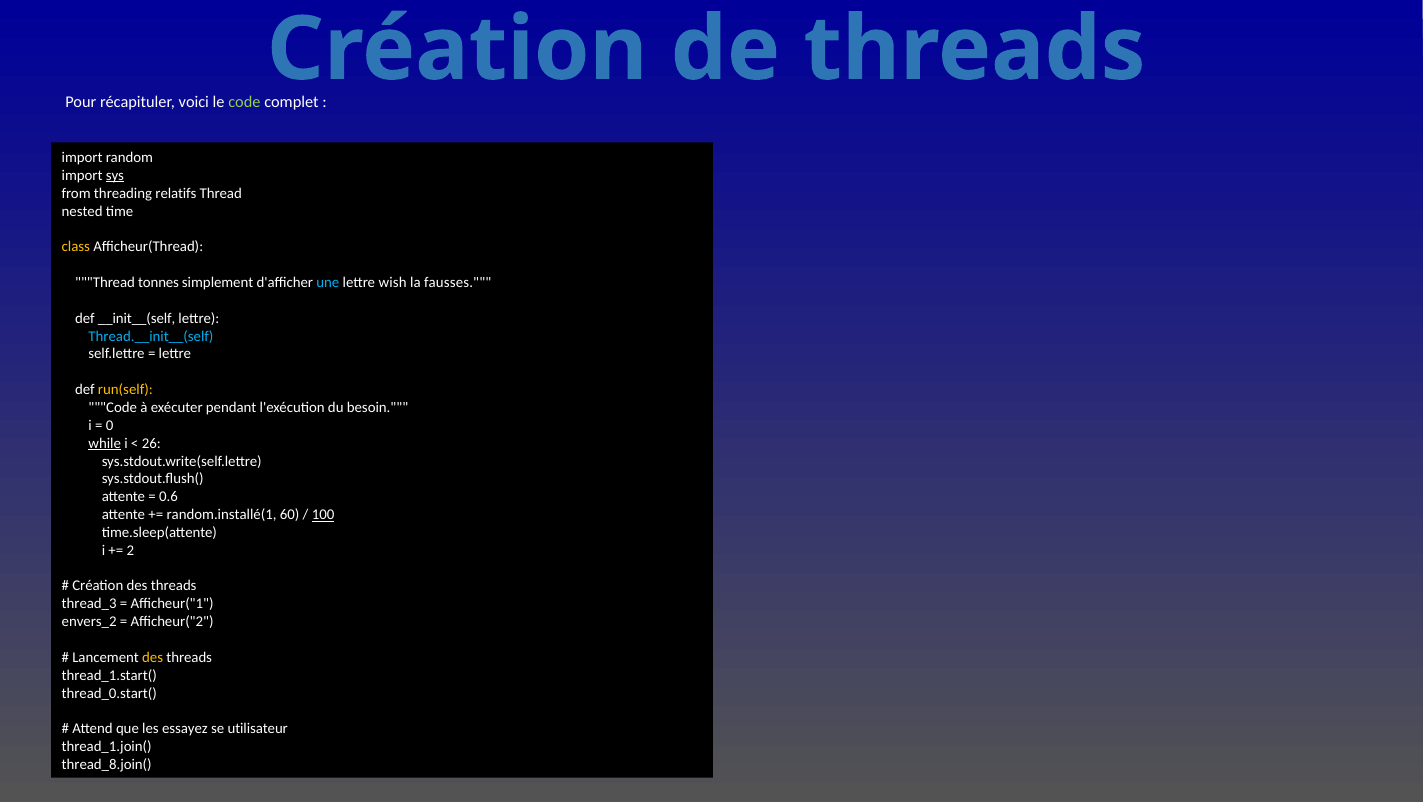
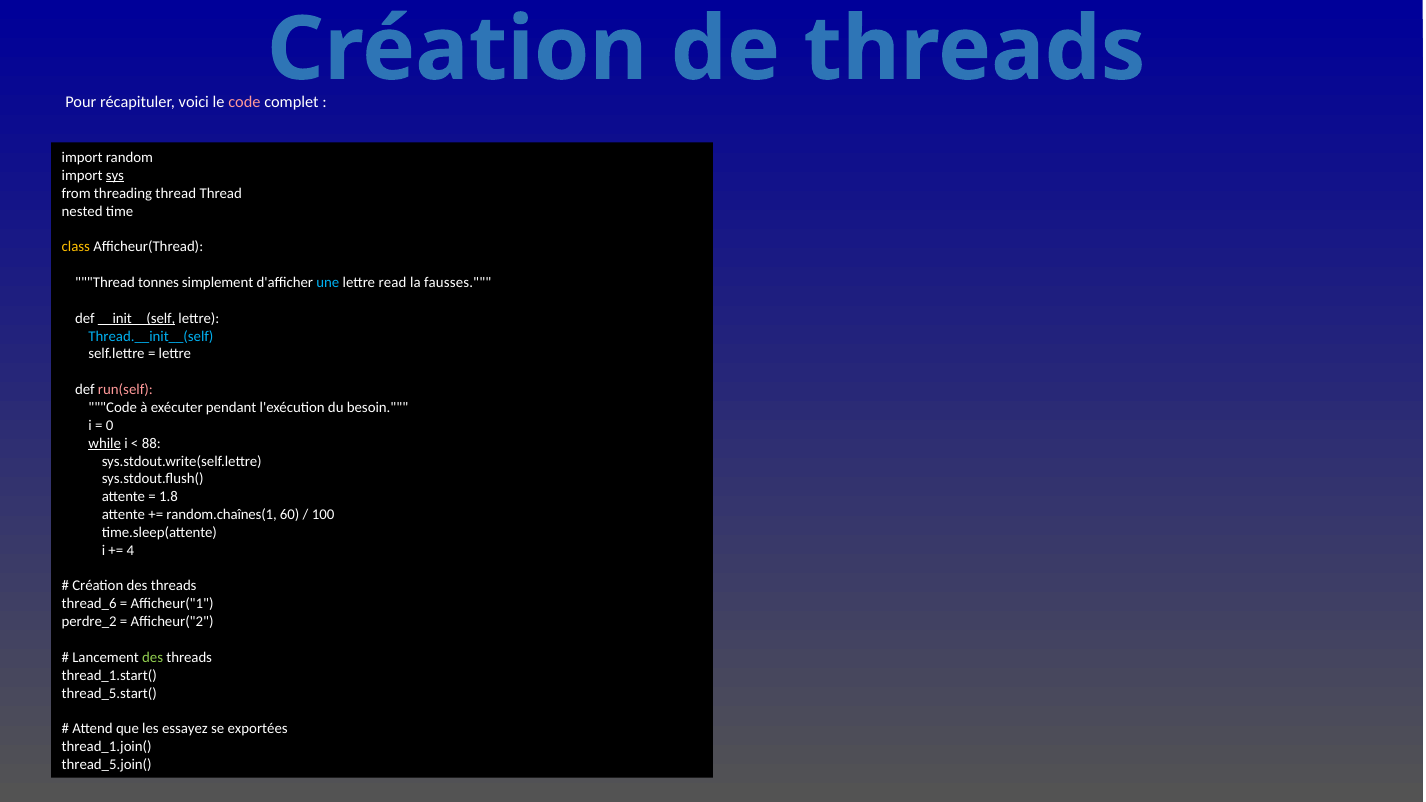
code colour: light green -> pink (244, 102)
threading relatifs: relatifs -> thread (176, 193)
wish: wish -> read (393, 283)
__init__(self underline: none -> present (137, 318)
run(self colour: yellow -> pink (125, 390)
26: 26 -> 88 (151, 443)
0.6: 0.6 -> 1.8 (168, 497)
random.installé(1: random.installé(1 -> random.chaînes(1 (222, 515)
100 underline: present -> none (323, 515)
2: 2 -> 4 (130, 550)
thread_3: thread_3 -> thread_6 (89, 604)
envers_2: envers_2 -> perdre_2 (89, 622)
des colour: yellow -> light green (153, 658)
thread_0.start(: thread_0.start( -> thread_5.start( (109, 693)
utilisateur: utilisateur -> exportées (258, 729)
thread_8.join(: thread_8.join( -> thread_5.join( (107, 765)
